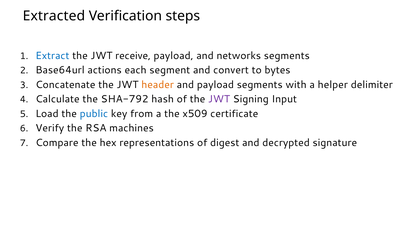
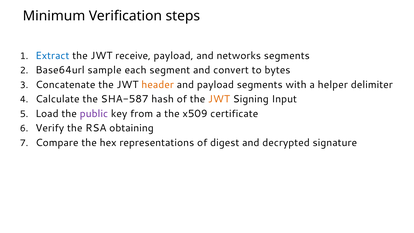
Extracted: Extracted -> Minimum (54, 16)
actions: actions -> sample (105, 70)
SHA-792: SHA-792 -> SHA-587 (125, 99)
JWT colour: purple -> orange (219, 99)
public colour: blue -> purple (94, 114)
machines: machines -> obtaining (132, 128)
